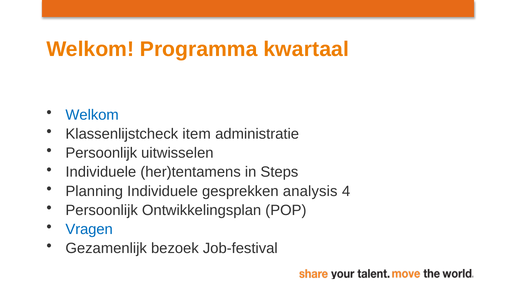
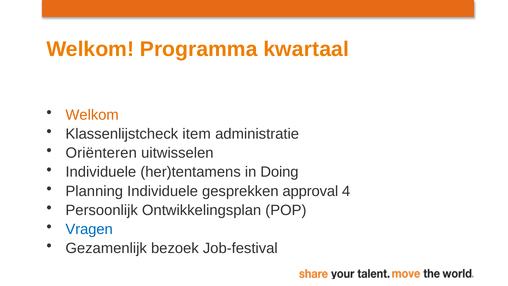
Welkom colour: blue -> orange (92, 115)
Persoonlijk: Persoonlijk -> Oriënteren (101, 153)
Steps: Steps -> Doing (279, 172)
analysis: analysis -> approval (310, 191)
